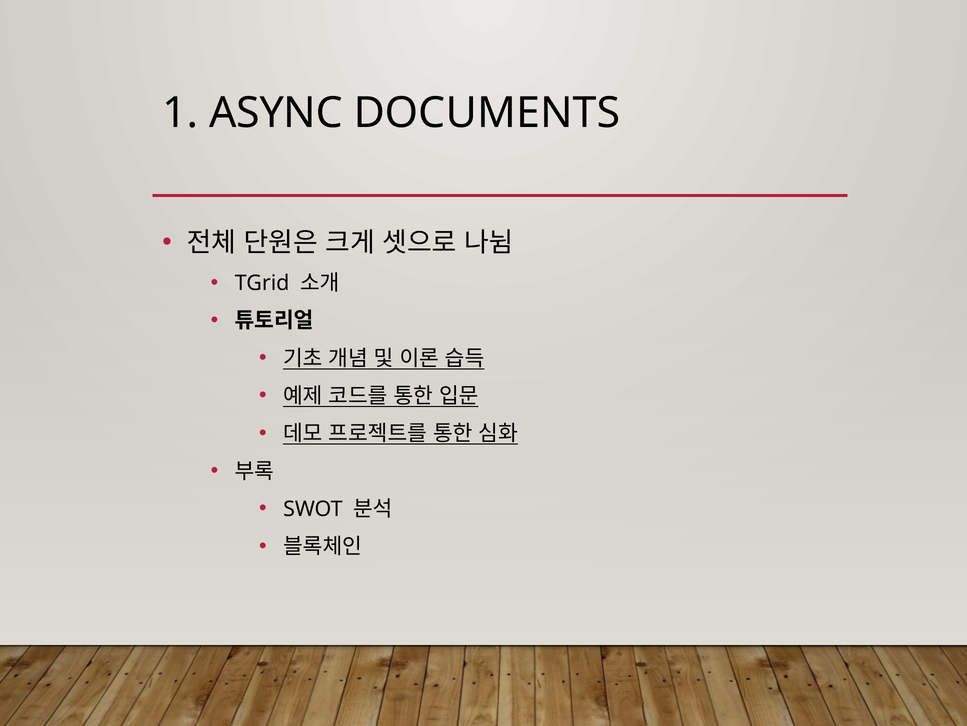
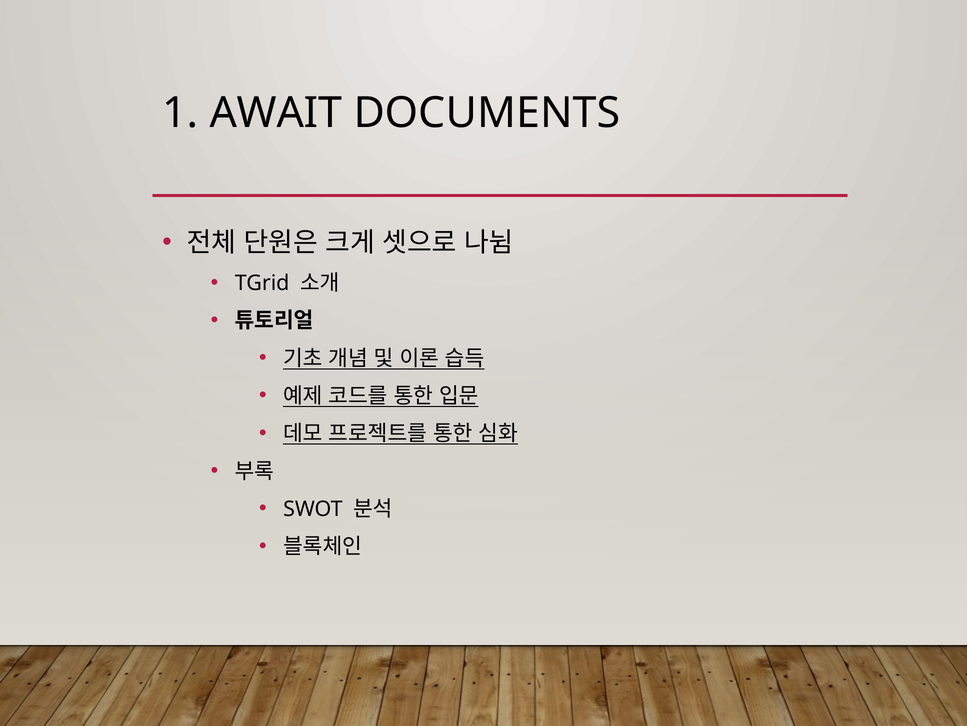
ASYNC: ASYNC -> AWAIT (276, 113)
